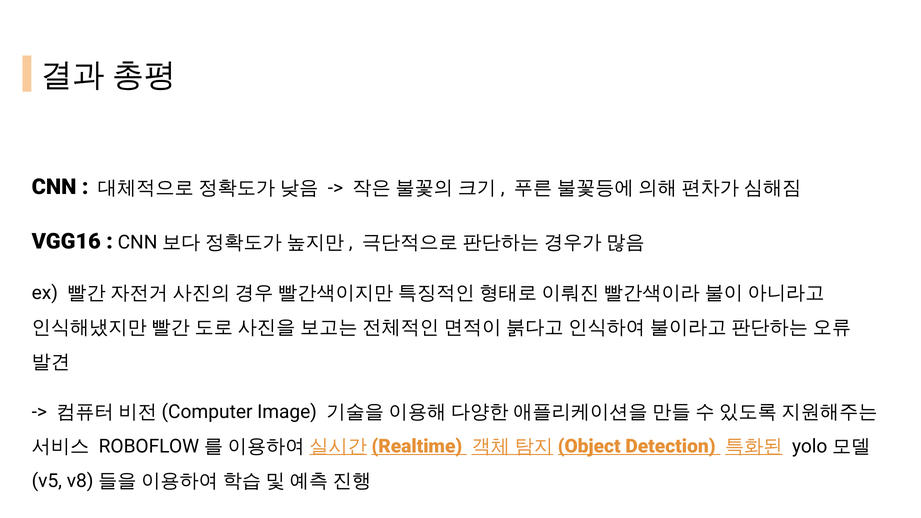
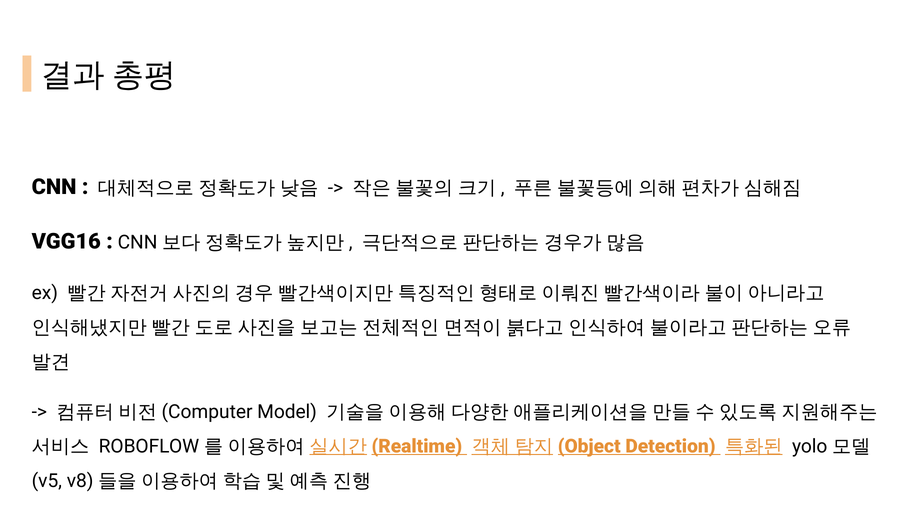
Image: Image -> Model (287, 412)
